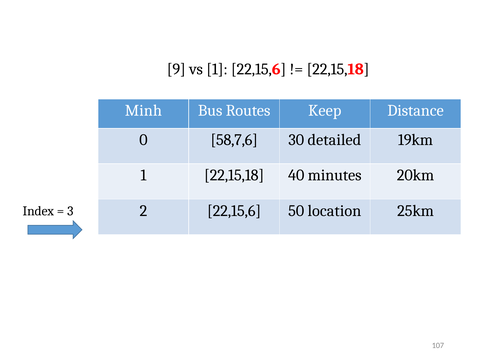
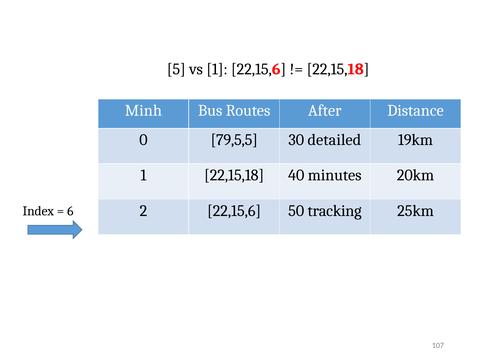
9: 9 -> 5 (176, 69)
Keep: Keep -> After (325, 111)
58,7,6: 58,7,6 -> 79,5,5 (234, 140)
location: location -> tracking (335, 210)
3: 3 -> 6 (70, 211)
